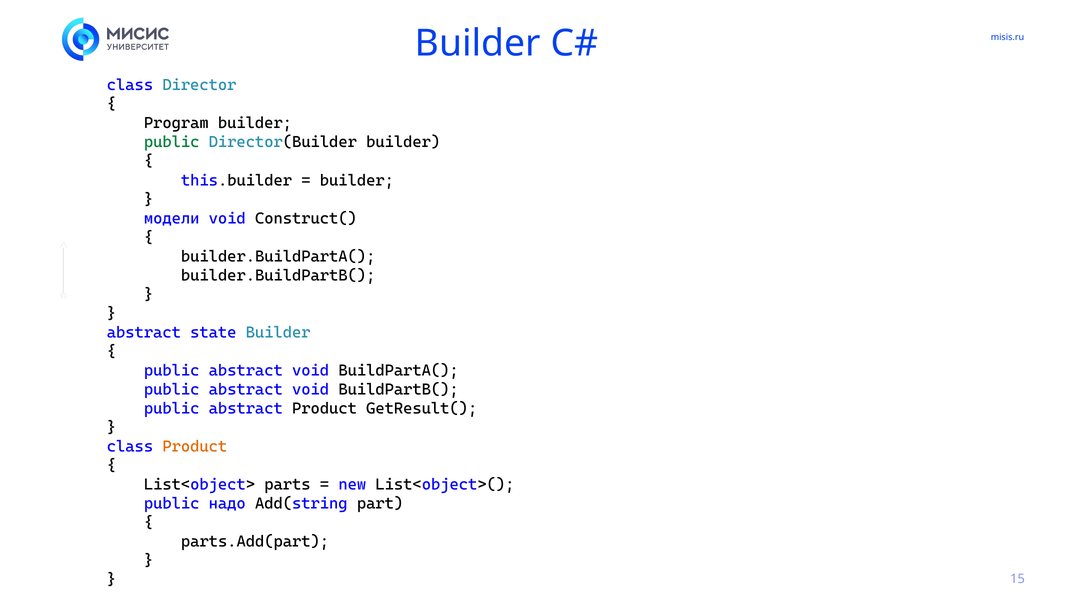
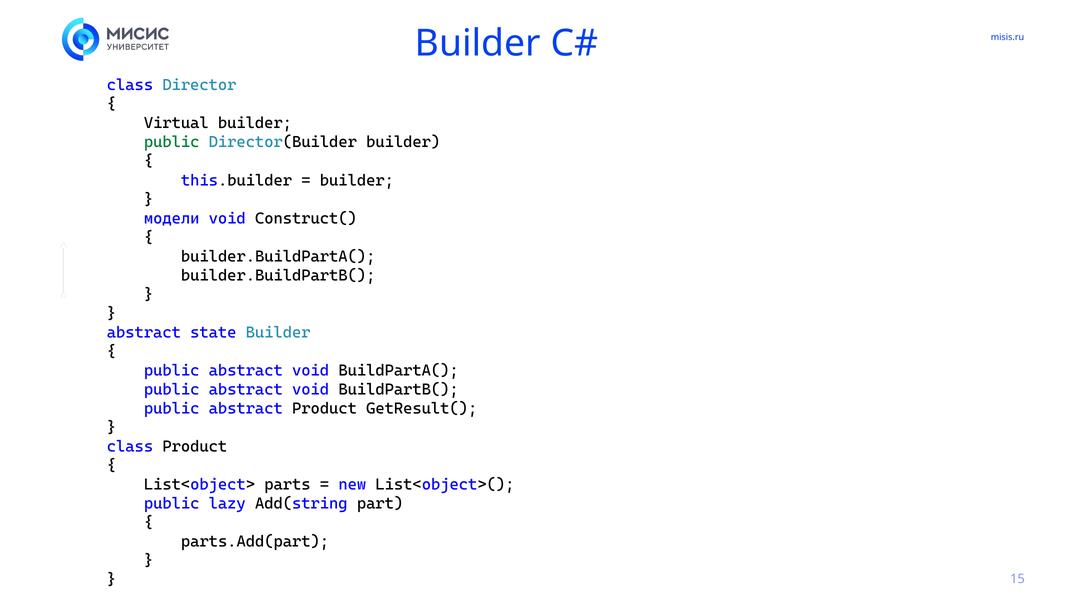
Program: Program -> Virtual (176, 123)
Product colour: orange -> black (195, 446)
надо: надо -> lazy (227, 504)
